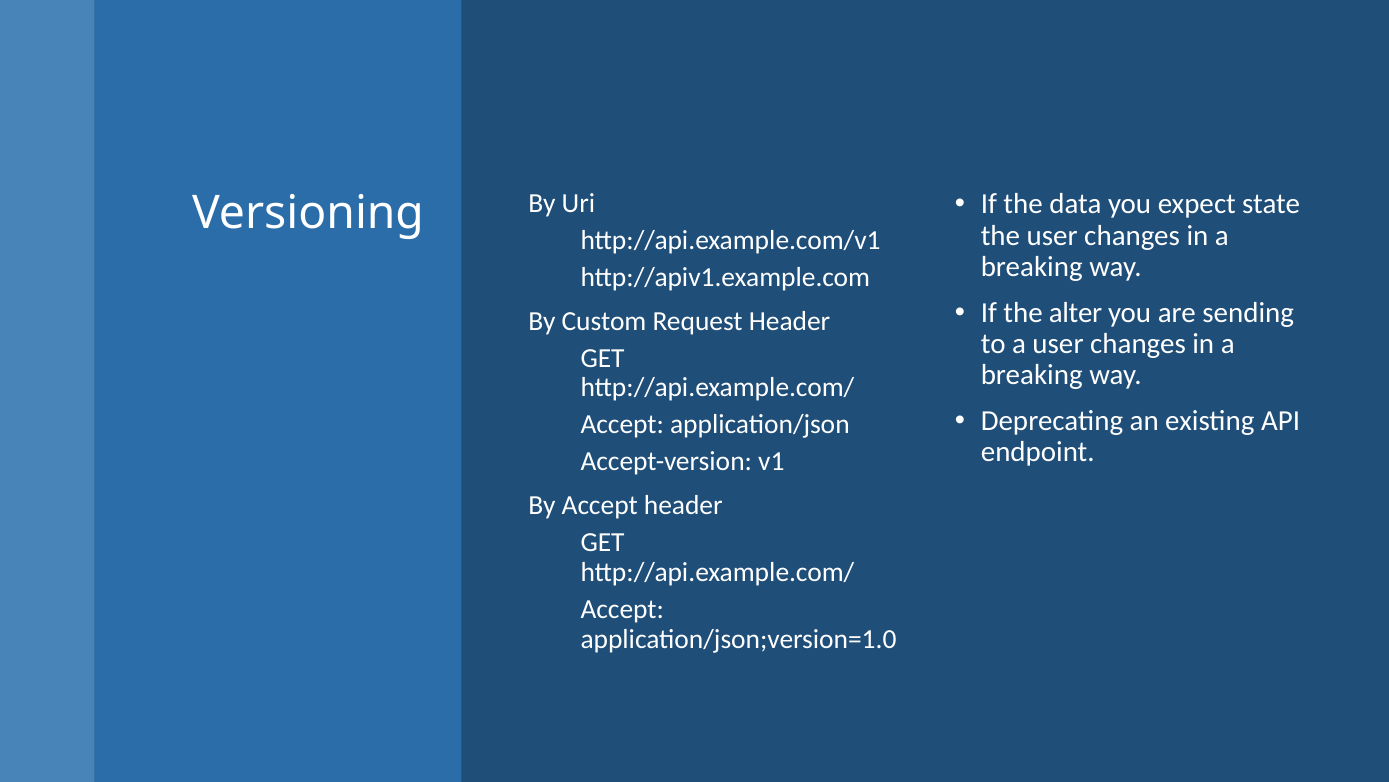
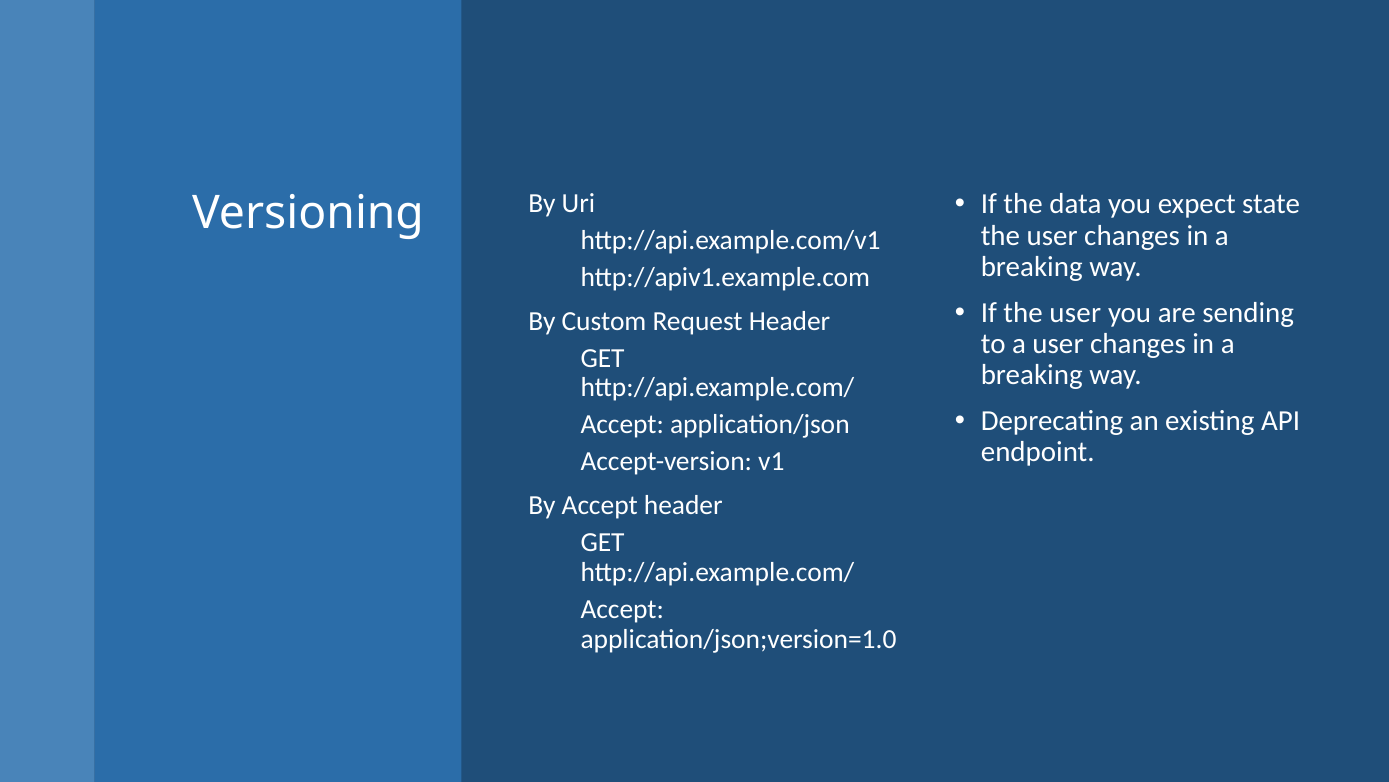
If the alter: alter -> user (1075, 312)
